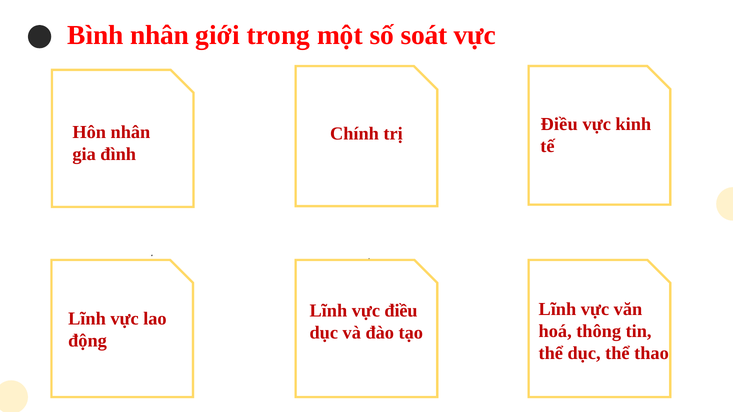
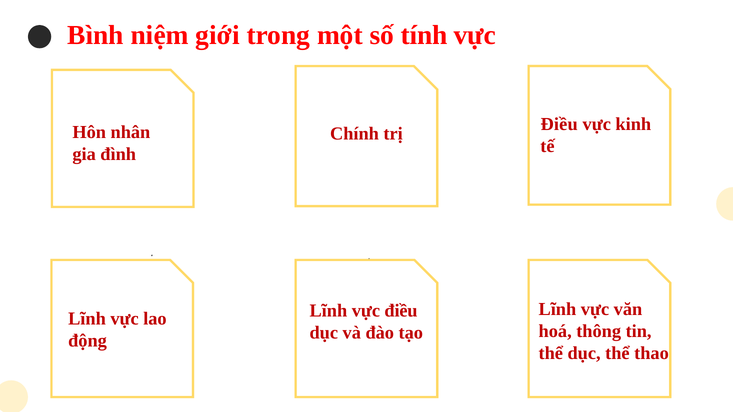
Bình nhân: nhân -> niệm (160, 35)
soát: soát -> tính (424, 35)
